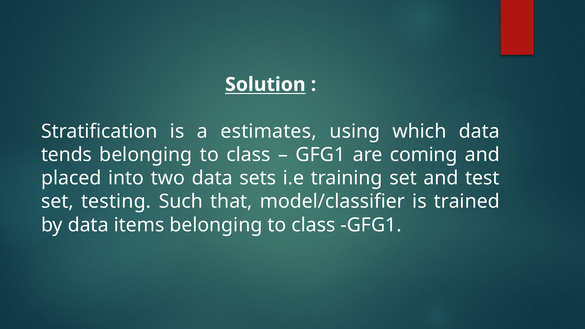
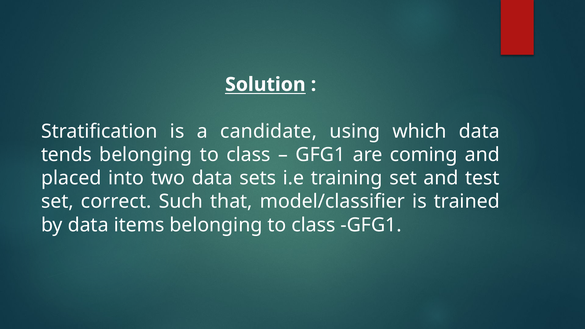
estimates: estimates -> candidate (269, 131)
testing: testing -> correct (116, 202)
